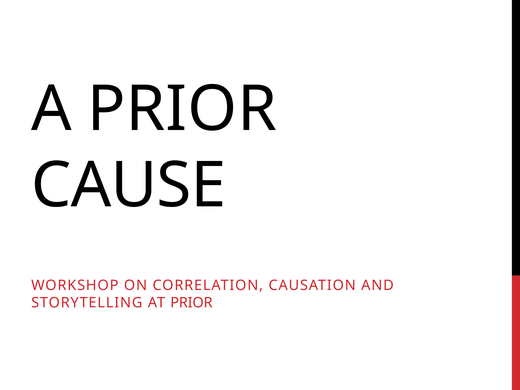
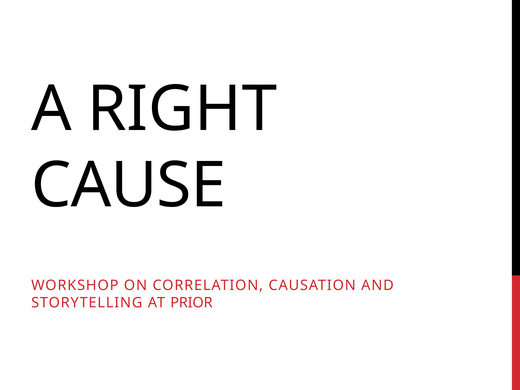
A PRIOR: PRIOR -> RIGHT (182, 109)
